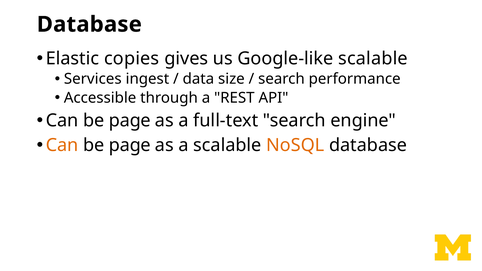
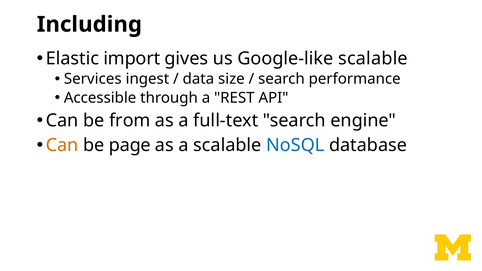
Database: Database -> Including (89, 24)
copies: copies -> import (132, 59)
page: page -> from (130, 121)
NoSQL colour: orange -> blue (295, 145)
